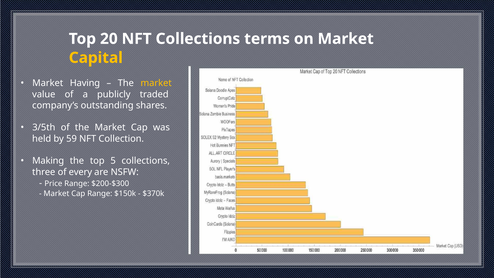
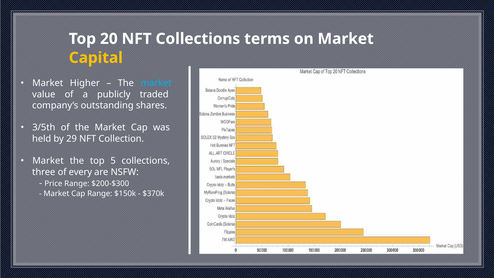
Having: Having -> Higher (85, 83)
market colour: yellow -> light blue (156, 83)
59: 59 -> 29 (72, 139)
Making: Making -> Market (48, 161)
